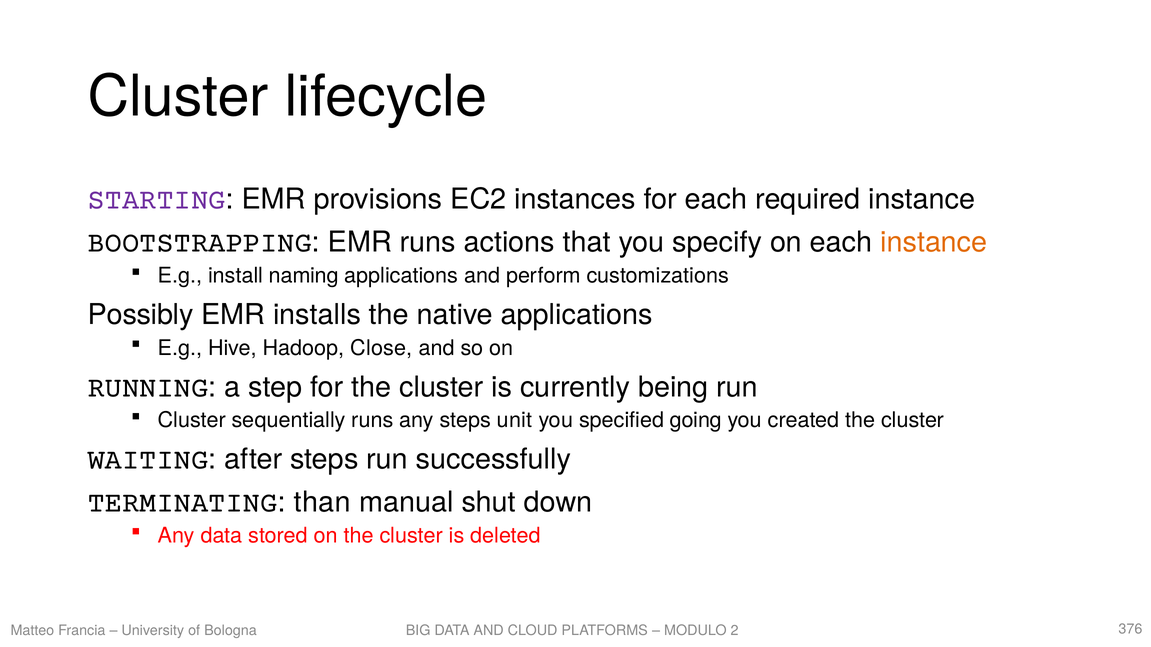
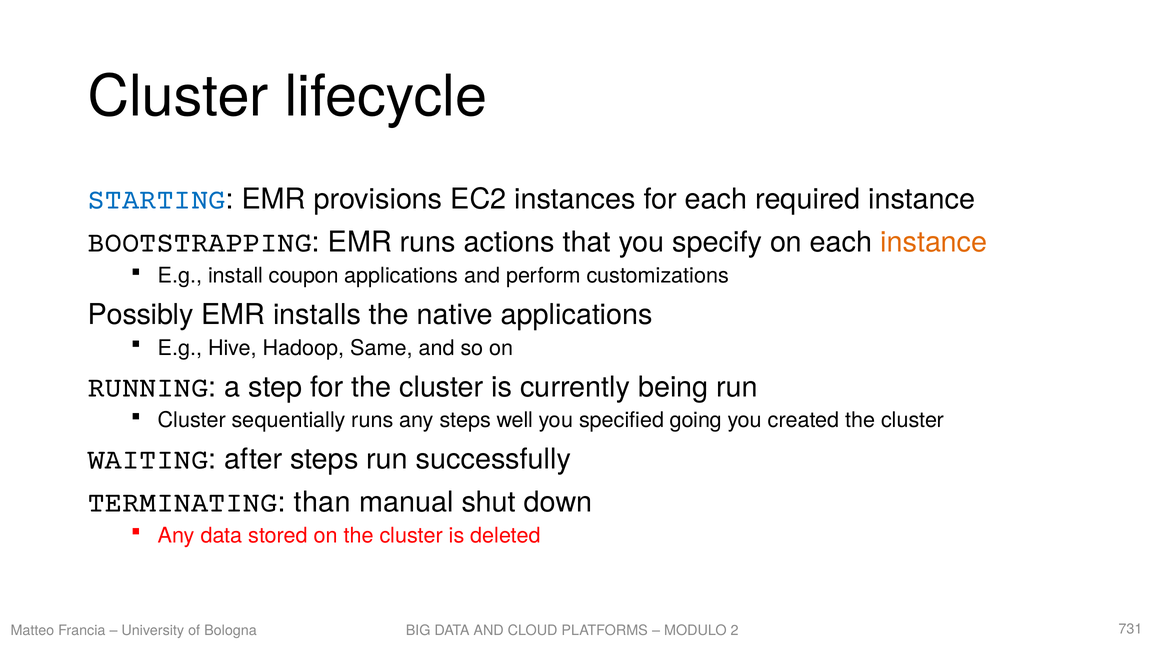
STARTING colour: purple -> blue (157, 200)
naming: naming -> coupon (304, 276)
Close: Close -> Same (381, 348)
unit: unit -> well (515, 420)
376: 376 -> 731 (1130, 630)
